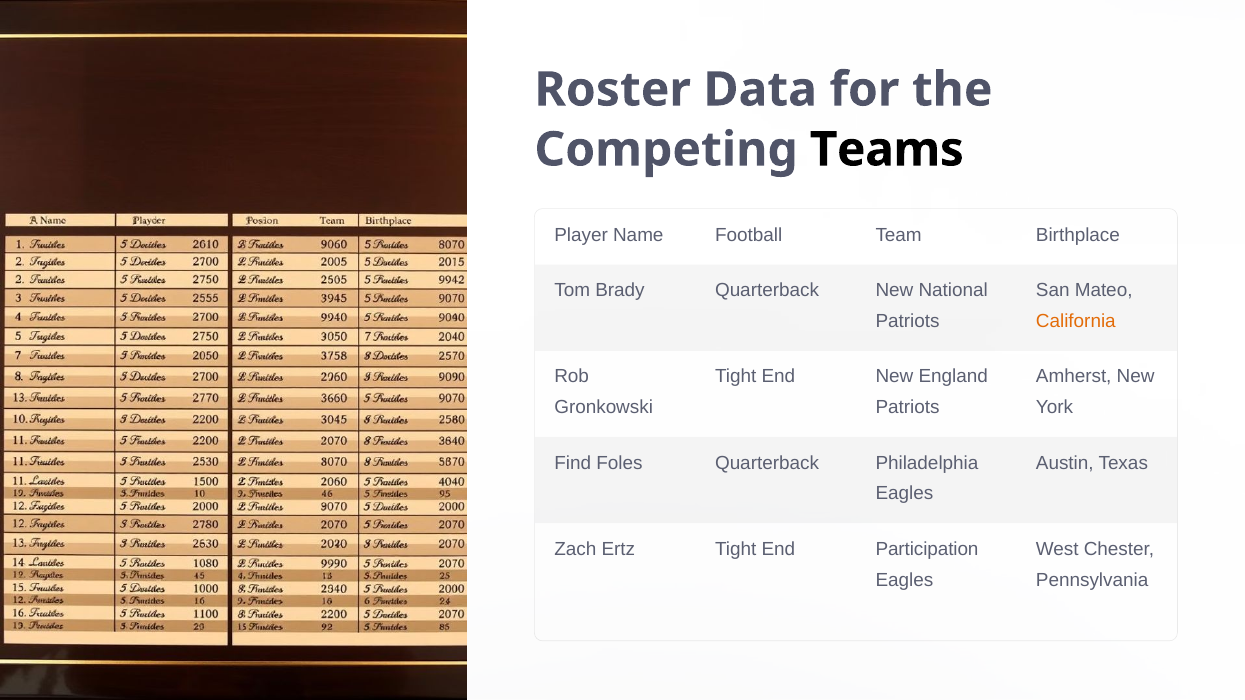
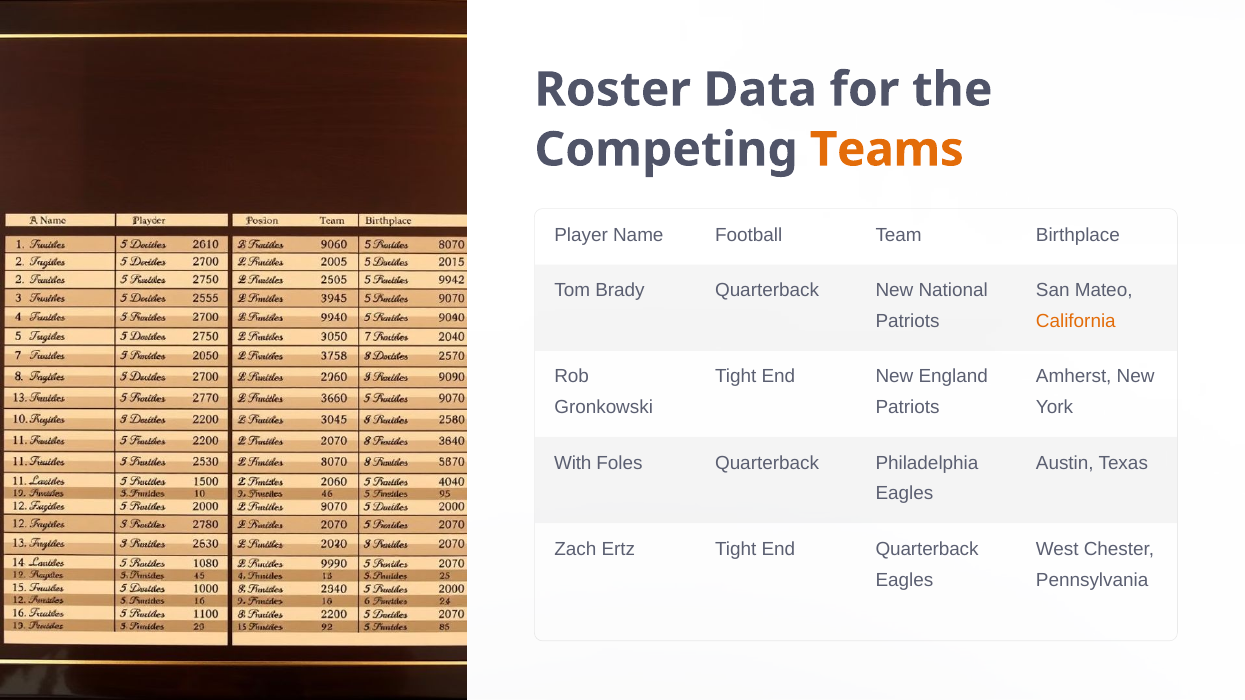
Teams colour: black -> orange (887, 150)
Find: Find -> With (573, 463)
End Participation: Participation -> Quarterback (927, 549)
